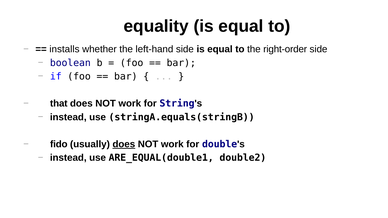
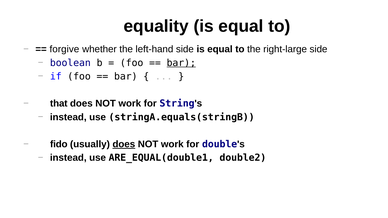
installs: installs -> forgive (64, 49)
right-order: right-order -> right-large (285, 49)
bar underline: none -> present (181, 63)
